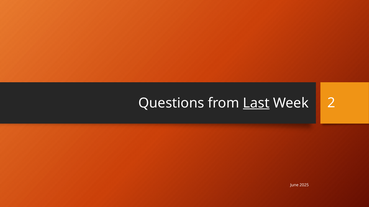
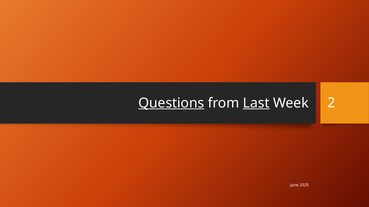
Questions underline: none -> present (171, 103)
